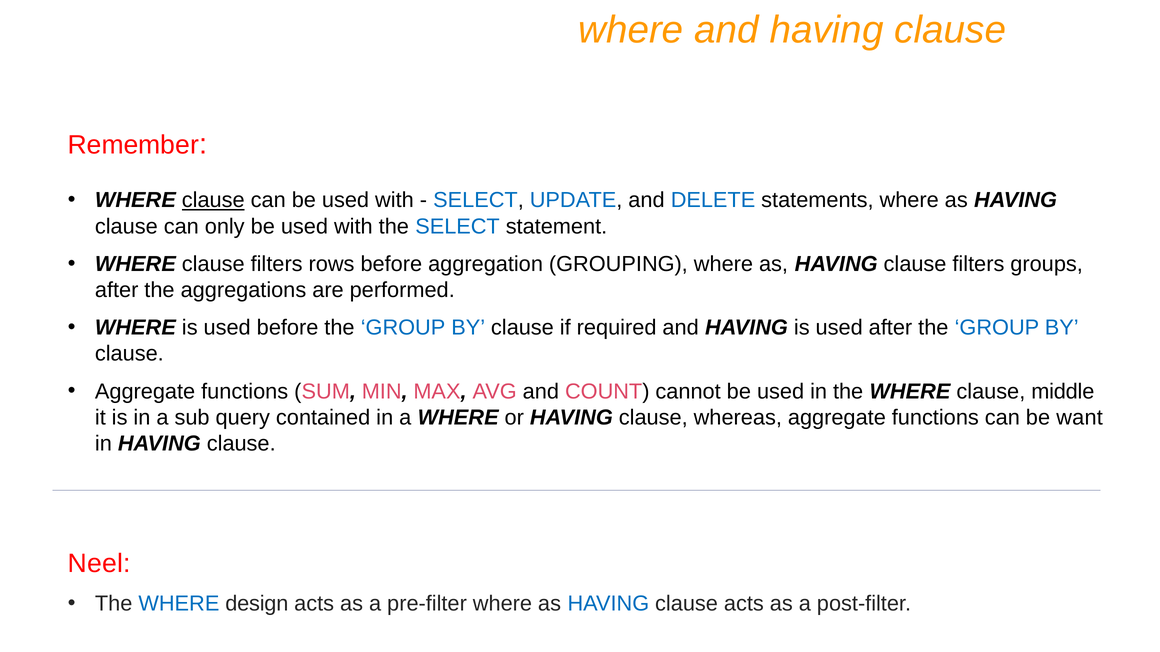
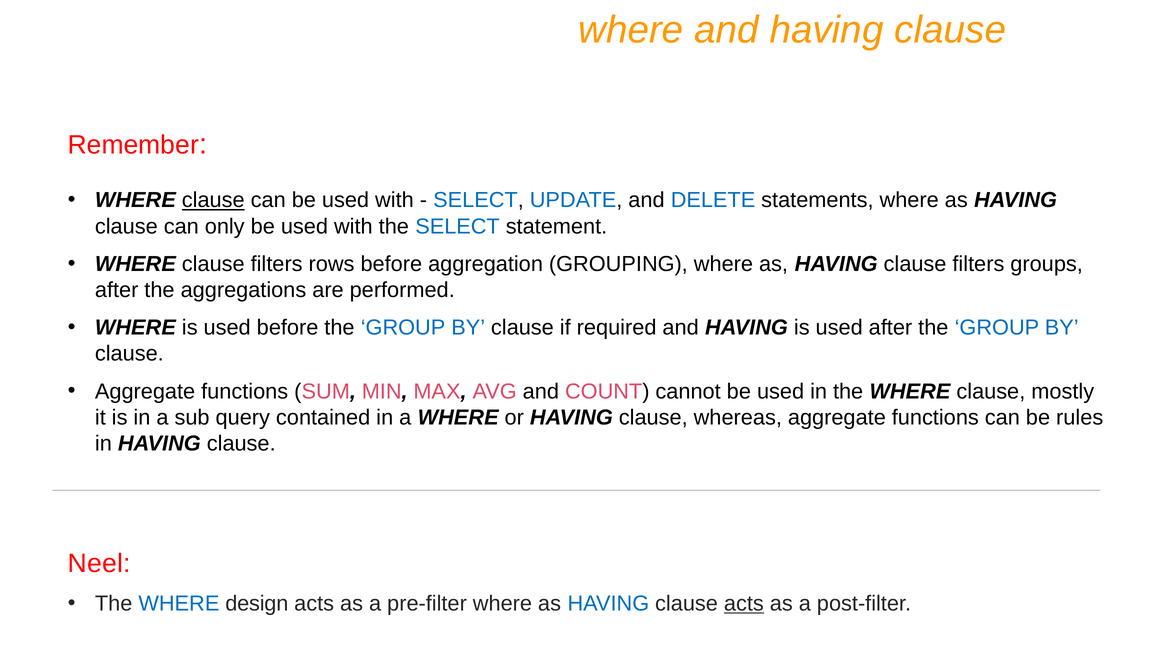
middle: middle -> mostly (1063, 392)
want: want -> rules (1080, 418)
acts underline: none -> present (744, 604)
